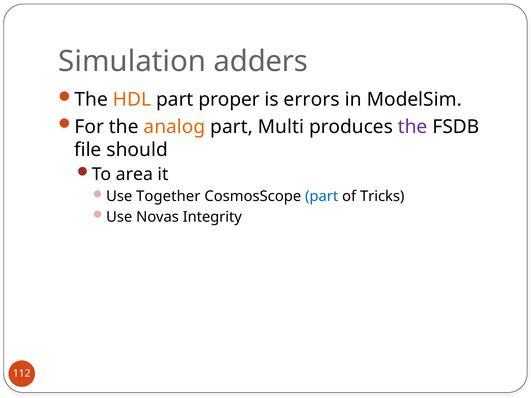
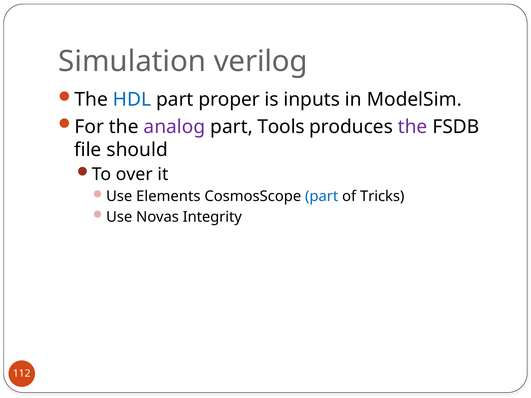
adders: adders -> verilog (261, 61)
HDL colour: orange -> blue (132, 100)
errors: errors -> inputs (312, 100)
analog colour: orange -> purple (174, 127)
Multi: Multi -> Tools (281, 127)
area: area -> over (134, 175)
Together: Together -> Elements (168, 197)
